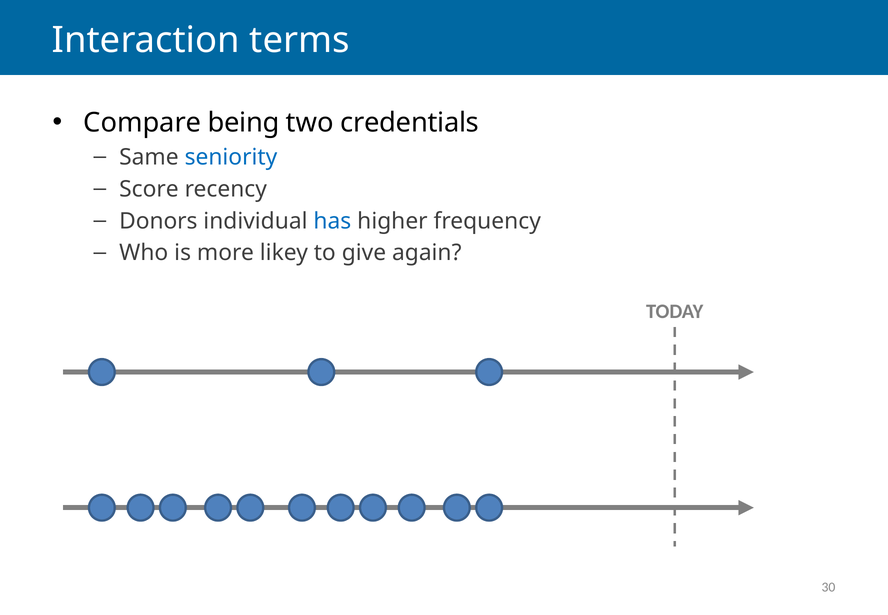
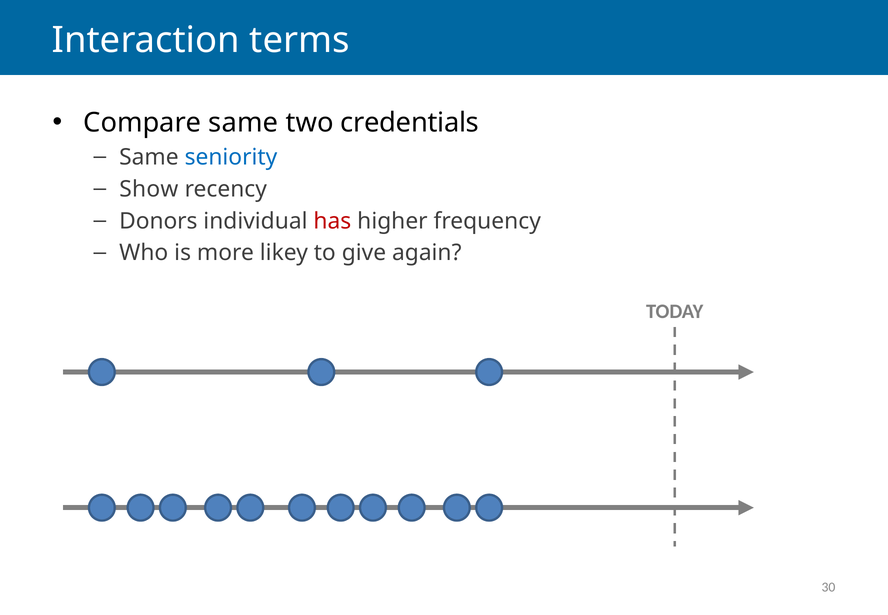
Compare being: being -> same (243, 123)
Score: Score -> Show (149, 189)
has colour: blue -> red (332, 221)
